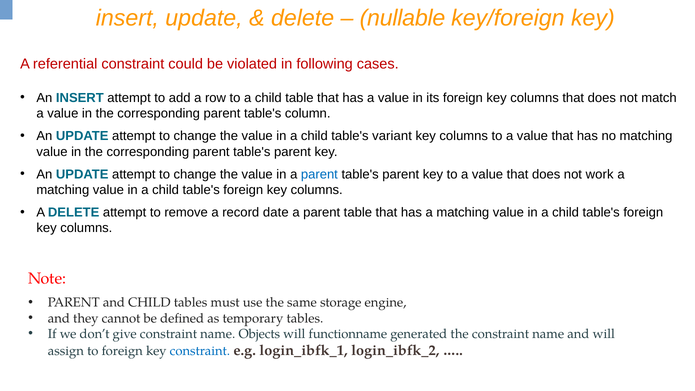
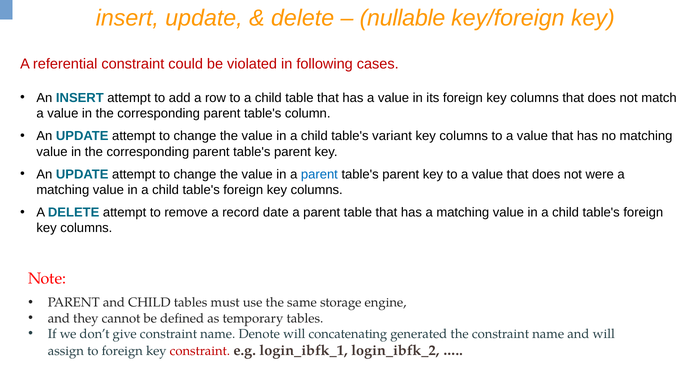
work: work -> were (600, 174)
Objects: Objects -> Denote (259, 334)
functionname: functionname -> concatenating (348, 334)
constraint colour: blue -> red (200, 351)
